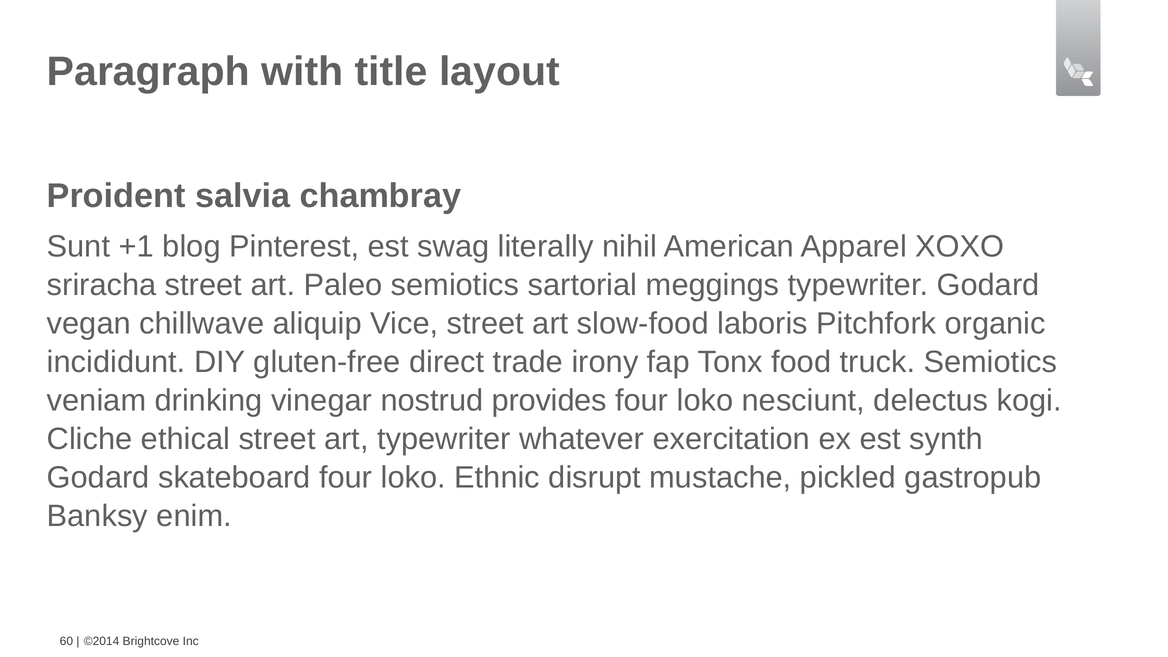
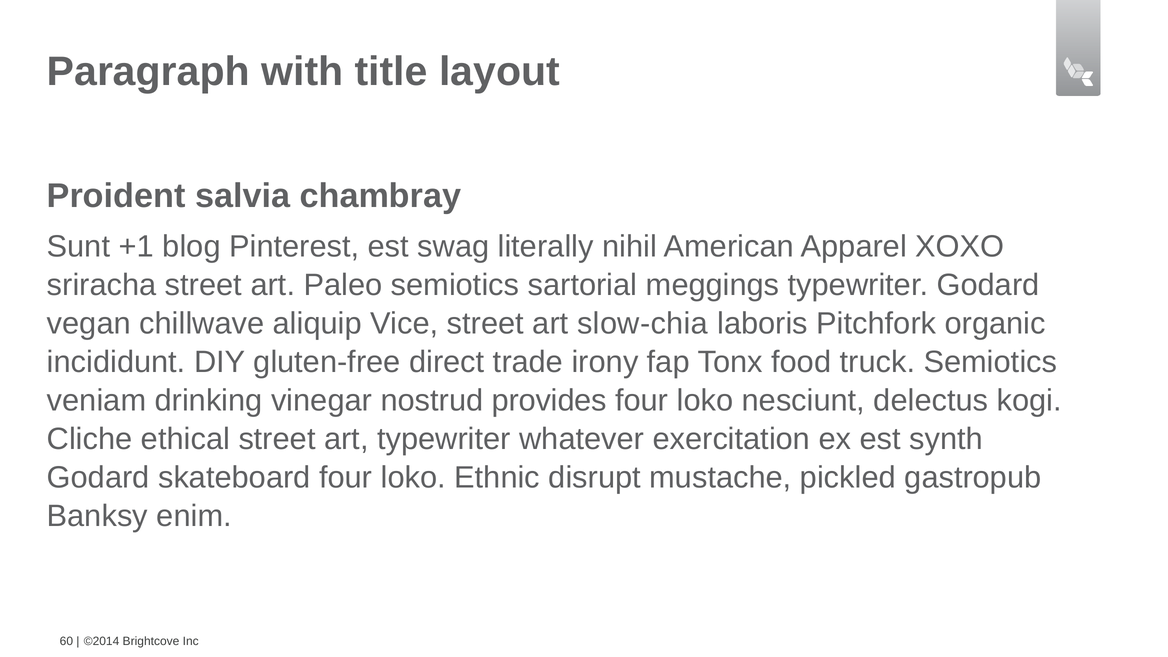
slow-food: slow-food -> slow-chia (643, 324)
